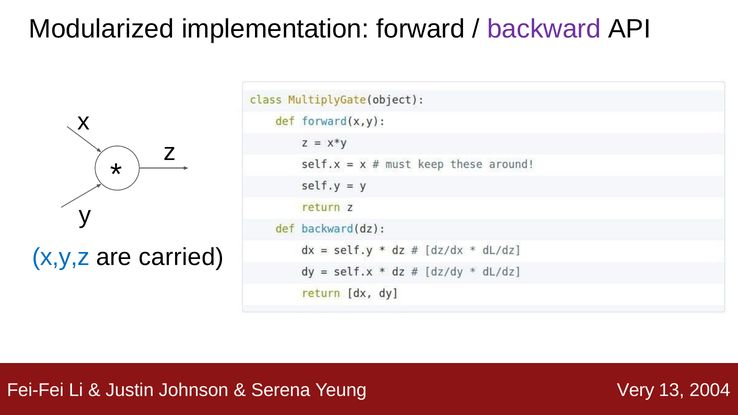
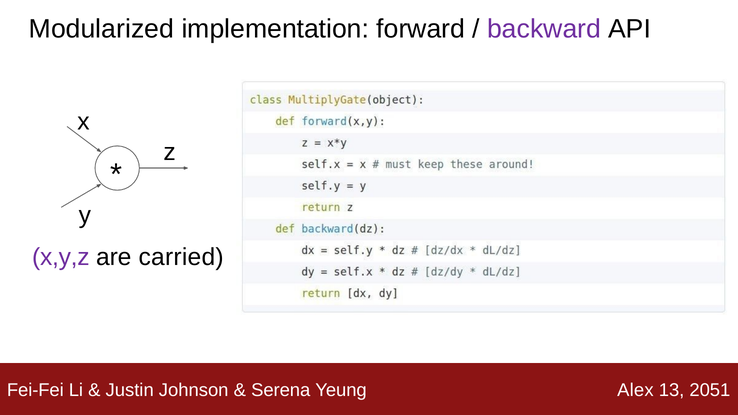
x,y,z colour: blue -> purple (61, 257)
Very: Very -> Alex (635, 390)
2004: 2004 -> 2051 (710, 390)
